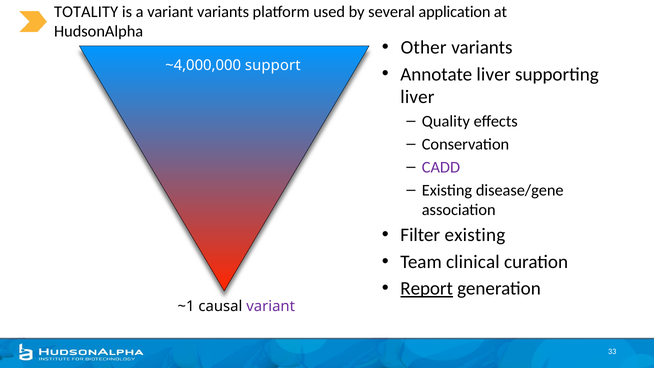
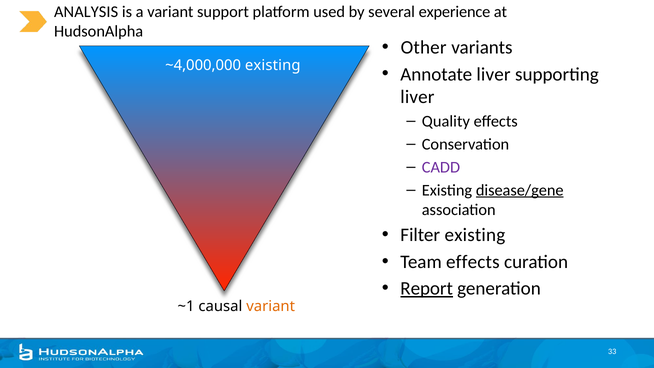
TOTALITY: TOTALITY -> ANALYSIS (86, 12)
variant variants: variants -> support (223, 12)
application: application -> experience (455, 12)
~4,000,000 support: support -> existing (273, 65)
disease/gene underline: none -> present (520, 190)
Team clinical: clinical -> effects (473, 262)
variant colour: purple -> orange (271, 306)
